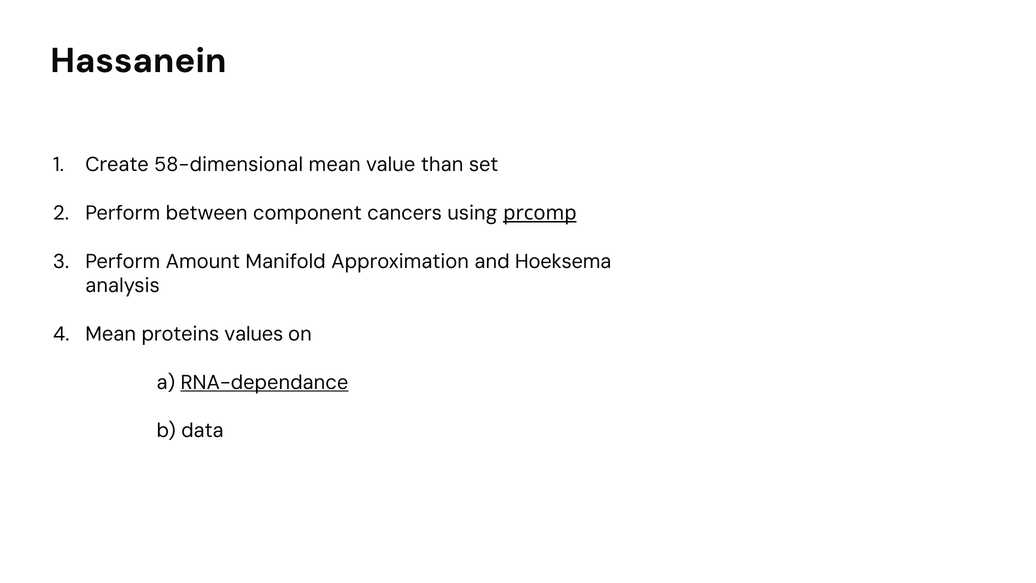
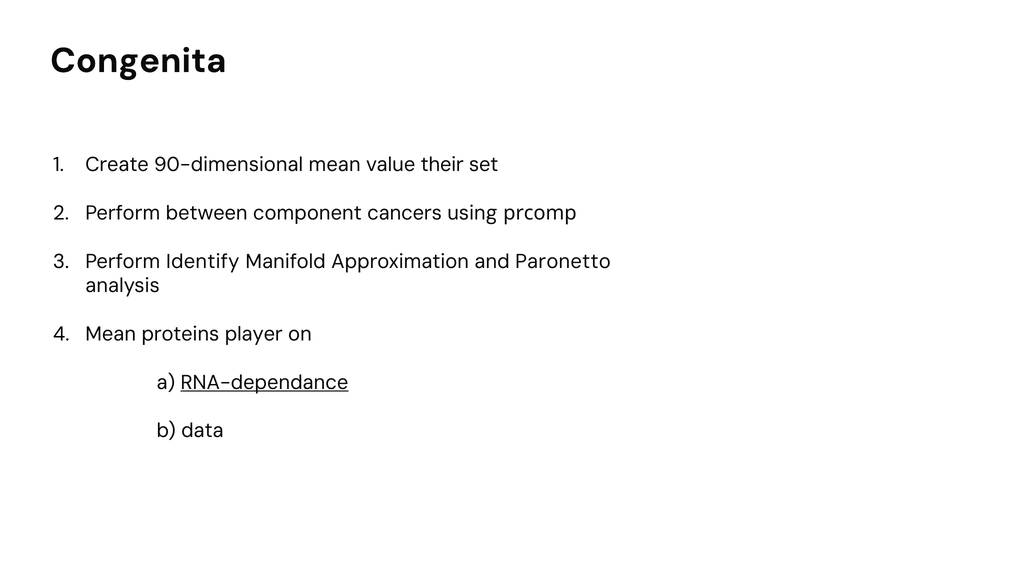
Hassanein: Hassanein -> Congenita (138, 61)
58-dimensional: 58-dimensional -> 90-dimensional (229, 165)
than: than -> their (442, 165)
prcomp underline: present -> none (540, 213)
Amount: Amount -> Identify (203, 261)
Hoeksema: Hoeksema -> Paronetto (563, 261)
values: values -> player (254, 334)
